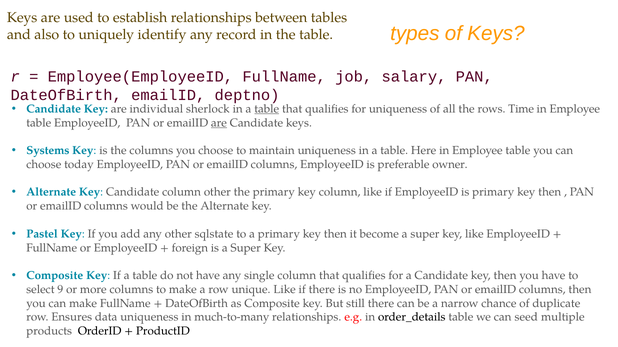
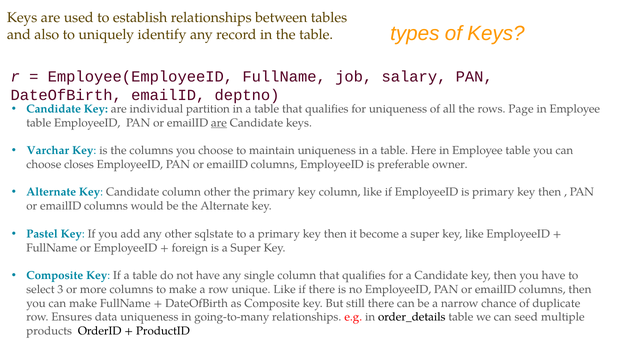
sherlock: sherlock -> partition (208, 109)
table underline: present -> none (267, 109)
Time: Time -> Page (521, 109)
Systems: Systems -> Varchar (48, 151)
today: today -> closes (79, 165)
9: 9 -> 3 (60, 290)
much-to-many: much-to-many -> going-to-many (232, 318)
